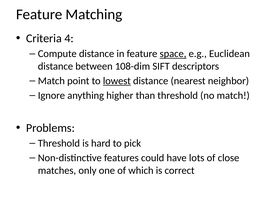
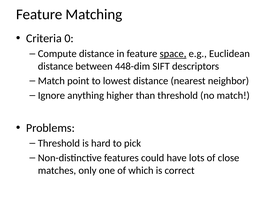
4: 4 -> 0 (69, 38)
108-dim: 108-dim -> 448-dim (133, 66)
lowest underline: present -> none (117, 81)
